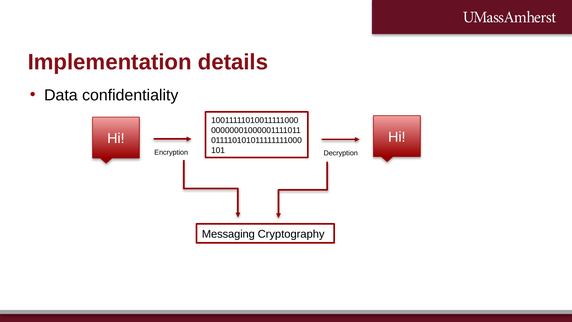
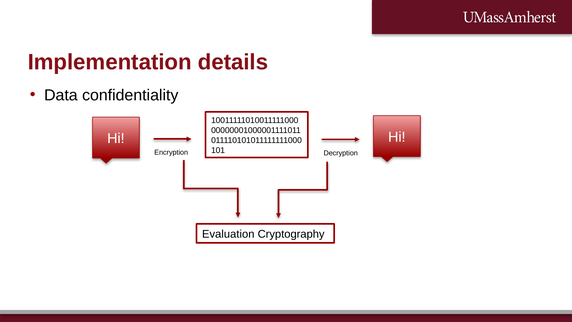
Messaging: Messaging -> Evaluation (228, 234)
